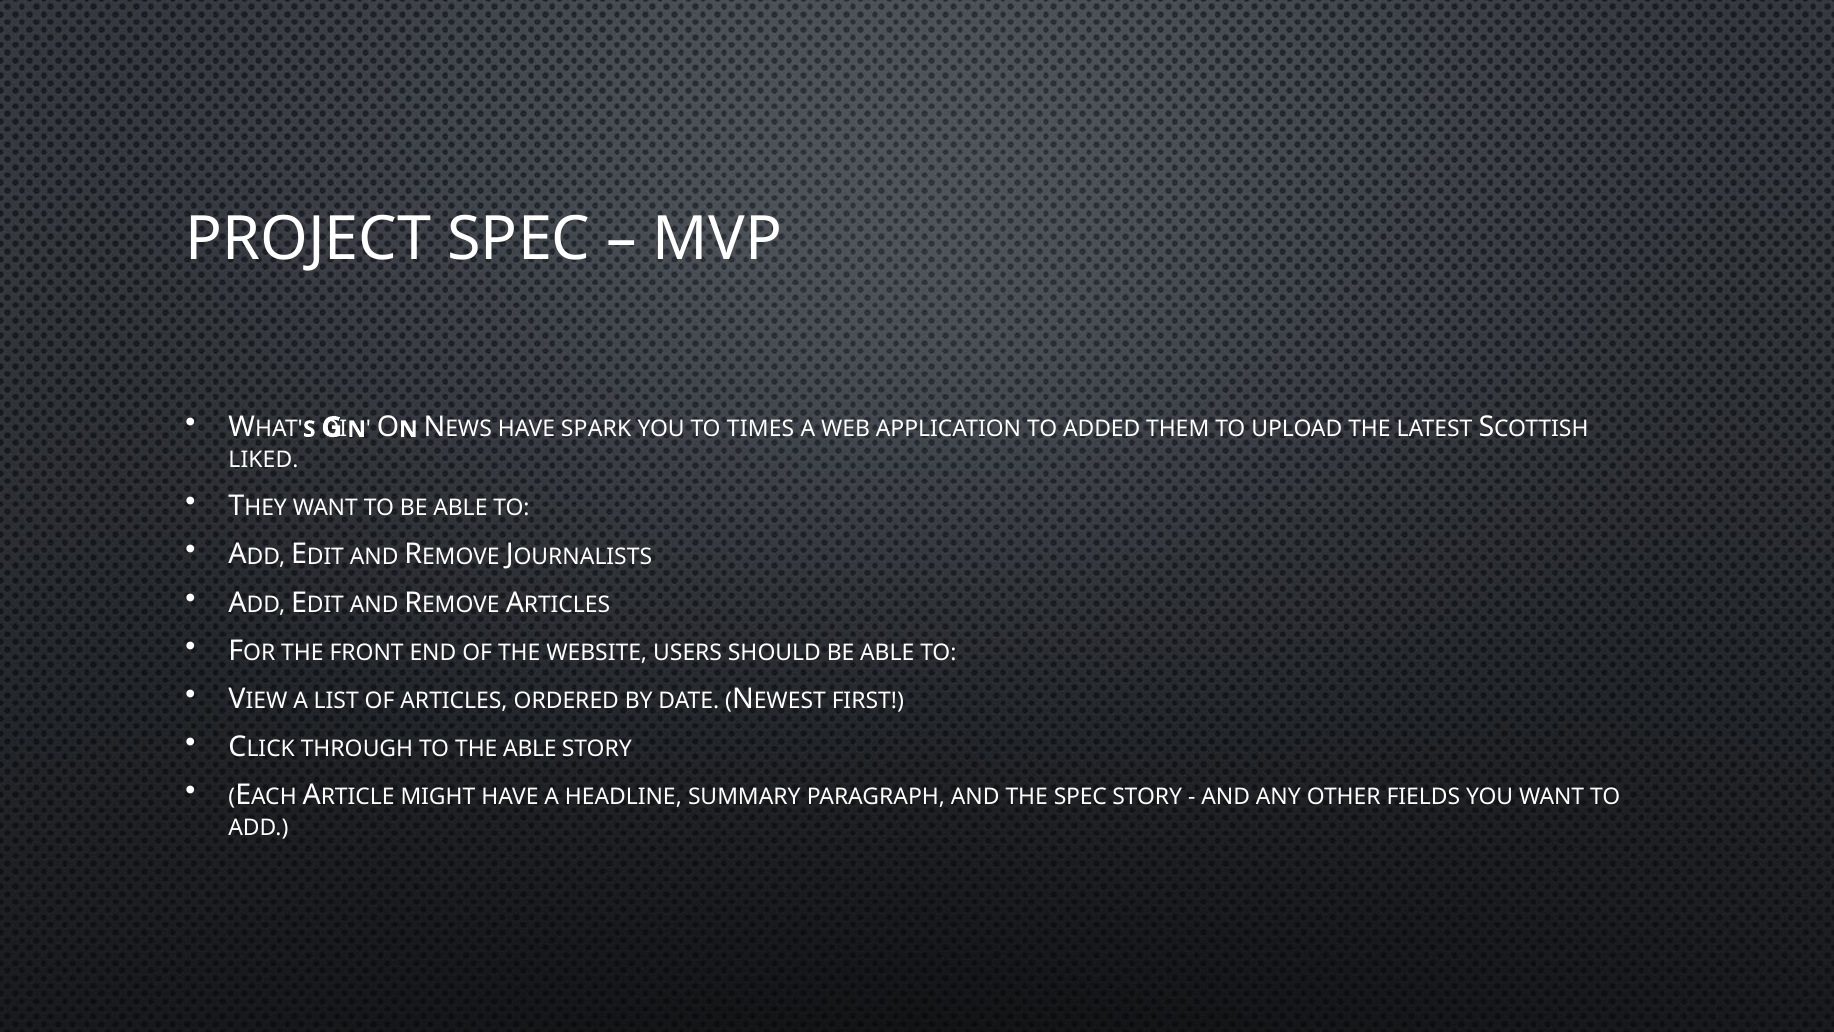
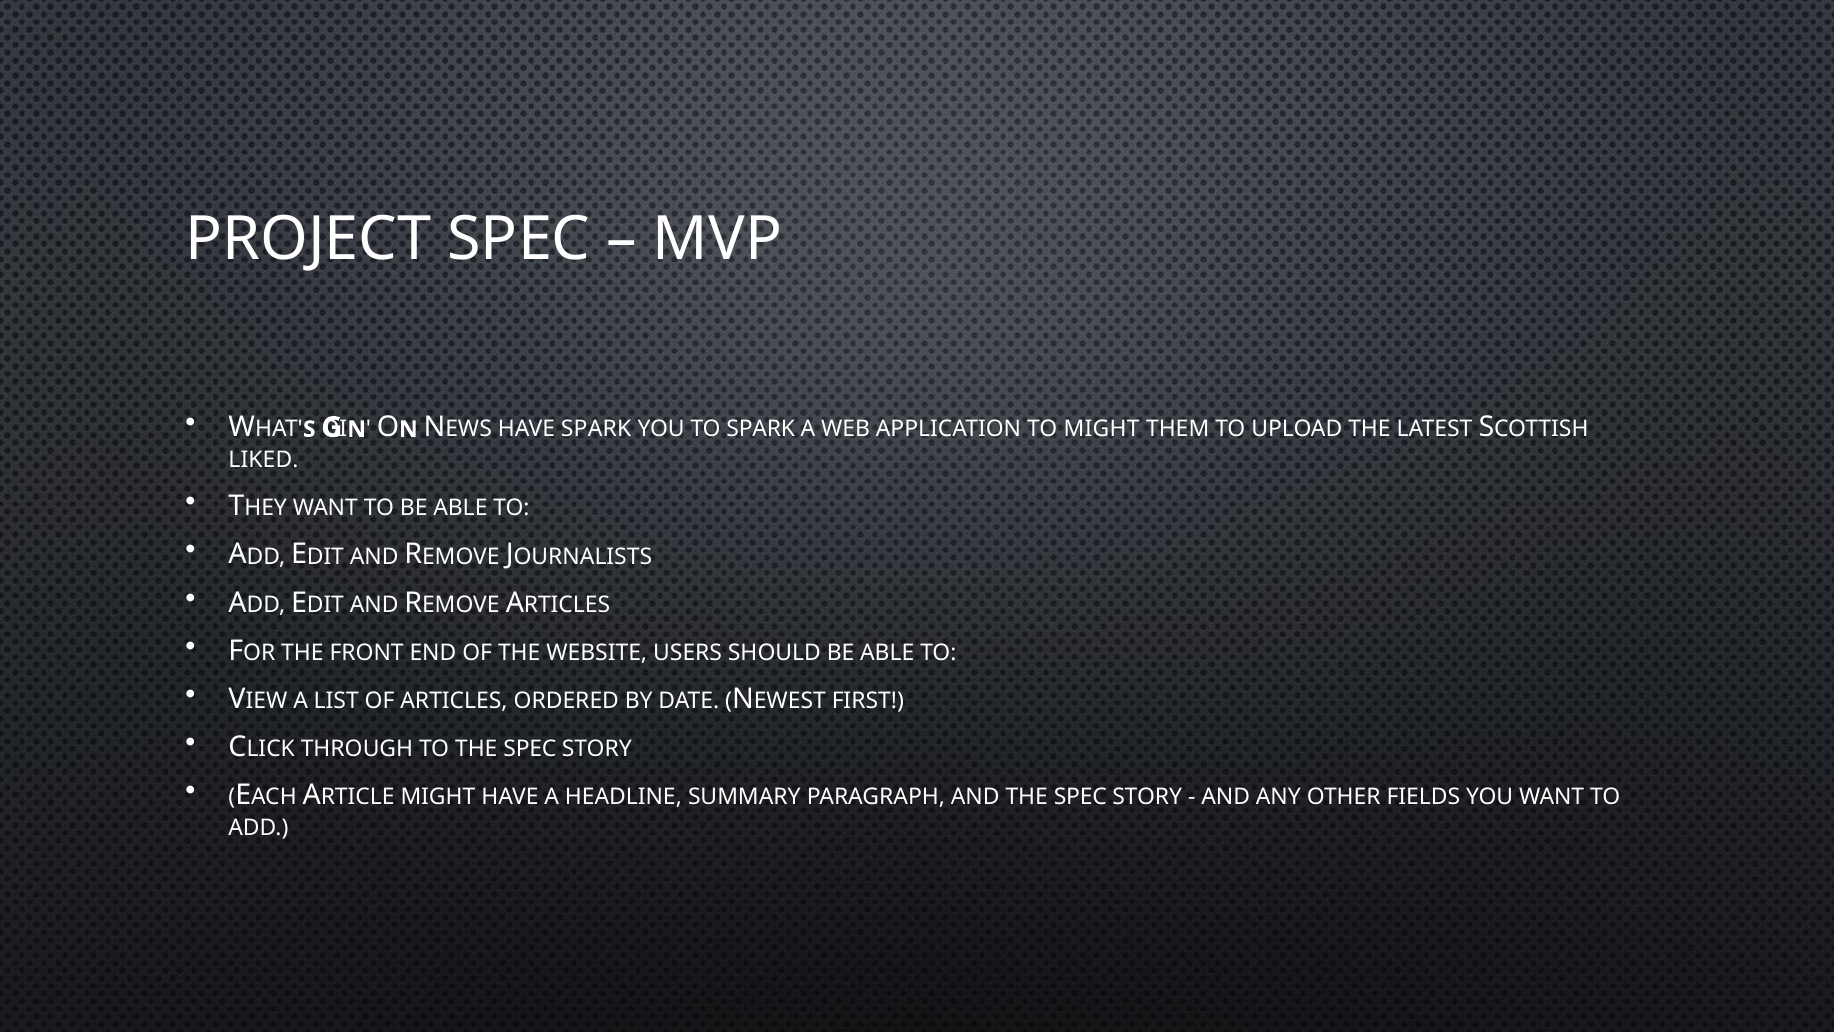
TO TIMES: TIMES -> SPARK (761, 429)
TO ADDED: ADDED -> MIGHT (1102, 429)
TO THE ABLE: ABLE -> SPEC (530, 749)
